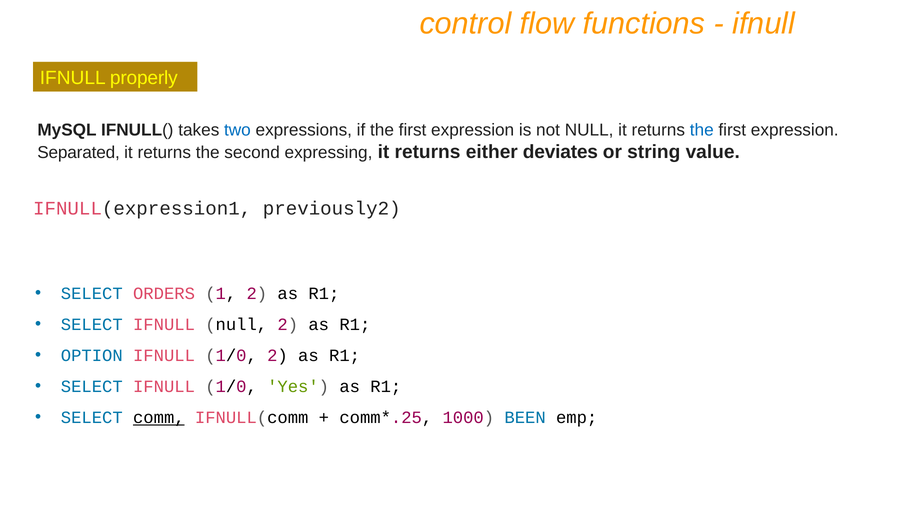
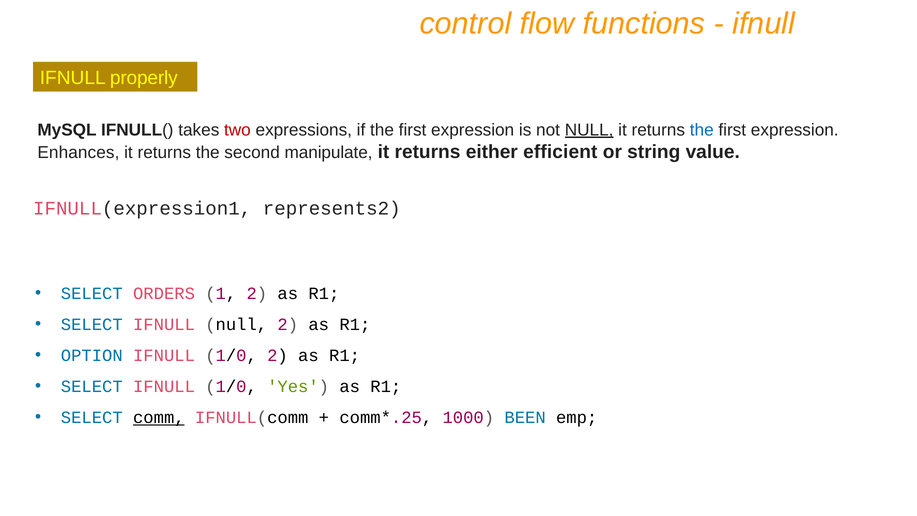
two colour: blue -> red (237, 130)
NULL underline: none -> present (589, 130)
Separated: Separated -> Enhances (78, 152)
expressing: expressing -> manipulate (329, 152)
deviates: deviates -> efficient (560, 152)
previously2: previously2 -> represents2 (332, 209)
